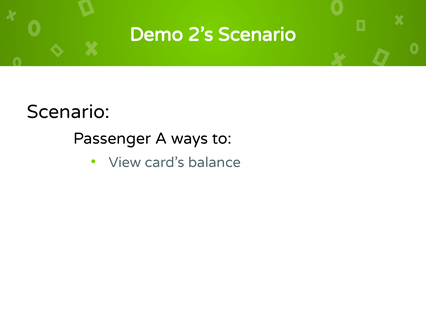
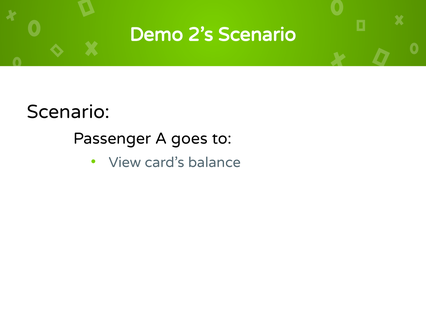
ways: ways -> goes (189, 138)
